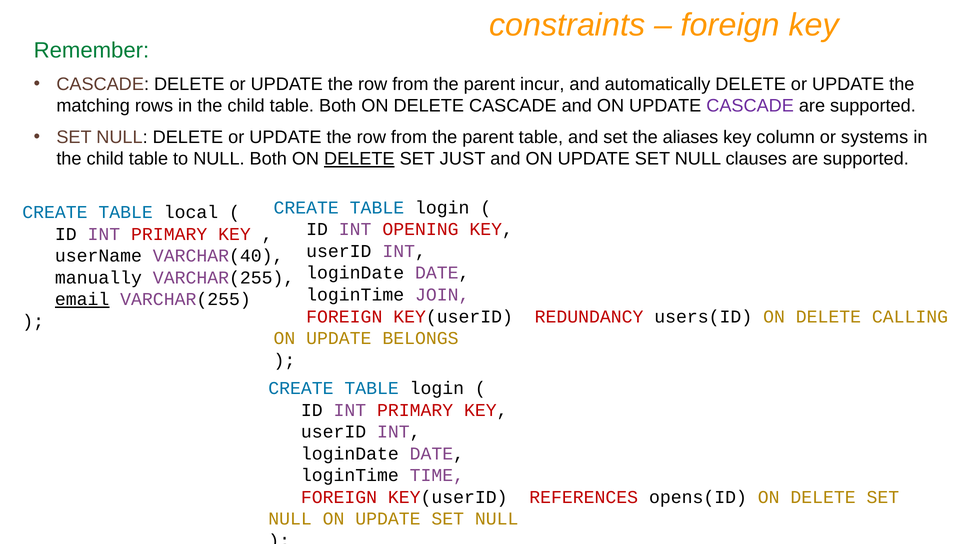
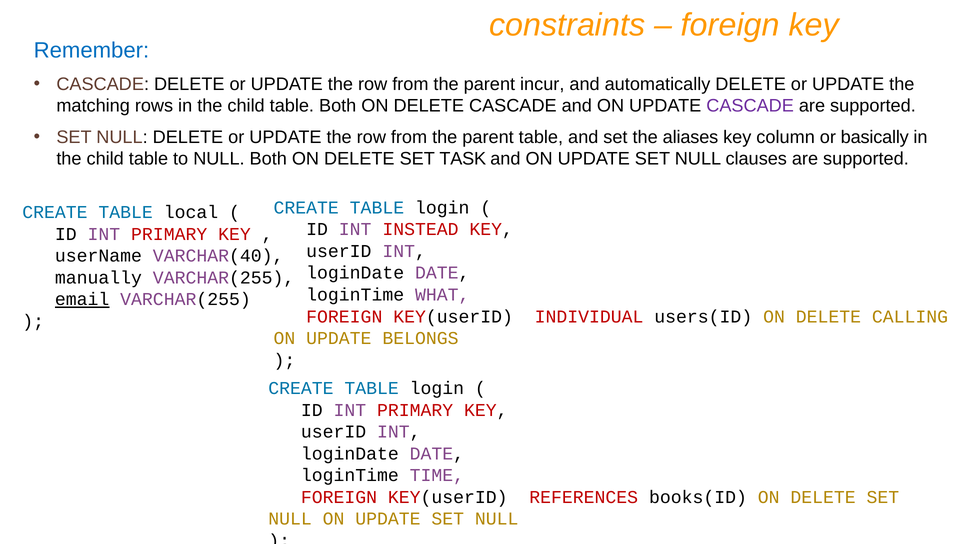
Remember colour: green -> blue (91, 51)
systems: systems -> basically (875, 137)
DELETE underline: present -> none (359, 159)
JUST: JUST -> TASK (463, 159)
OPENING: OPENING -> INSTEAD (420, 229)
JOIN: JOIN -> WHAT (442, 295)
REDUNDANCY: REDUNDANCY -> INDIVIDUAL (589, 316)
opens(ID: opens(ID -> books(ID (698, 497)
